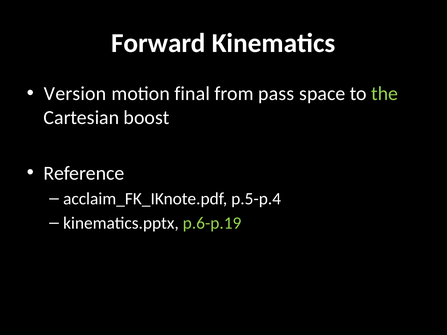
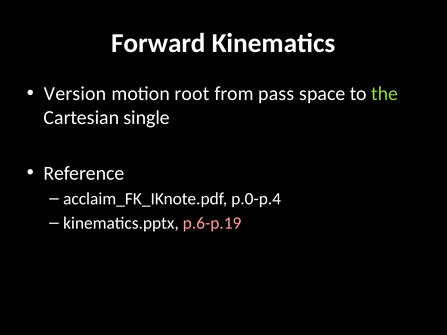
final: final -> root (192, 94)
boost: boost -> single (147, 118)
p.5-p.4: p.5-p.4 -> p.0-p.4 (256, 199)
p.6-p.19 colour: light green -> pink (212, 223)
